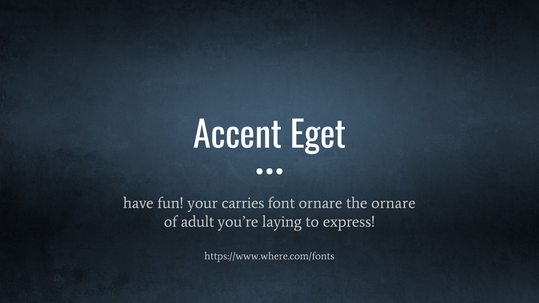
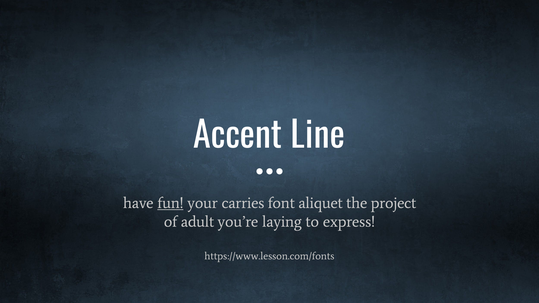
Eget: Eget -> Line (318, 136)
fun underline: none -> present (170, 203)
font ornare: ornare -> aliquet (321, 203)
the ornare: ornare -> project (394, 203)
https://www.where.com/fonts: https://www.where.com/fonts -> https://www.lesson.com/fonts (269, 256)
